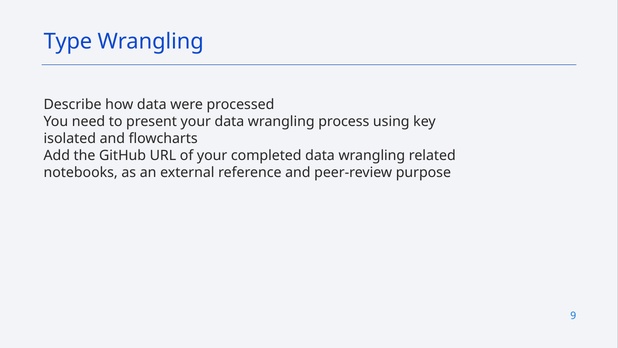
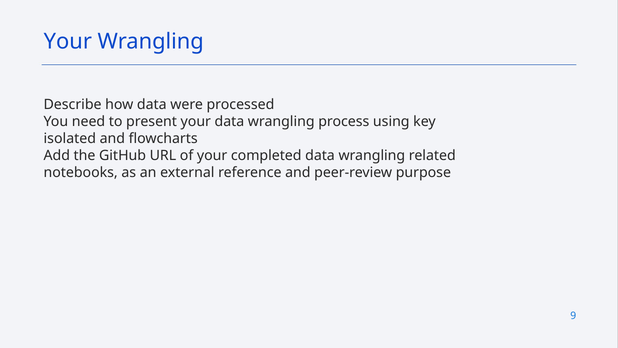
Type: Type -> Your (68, 41)
